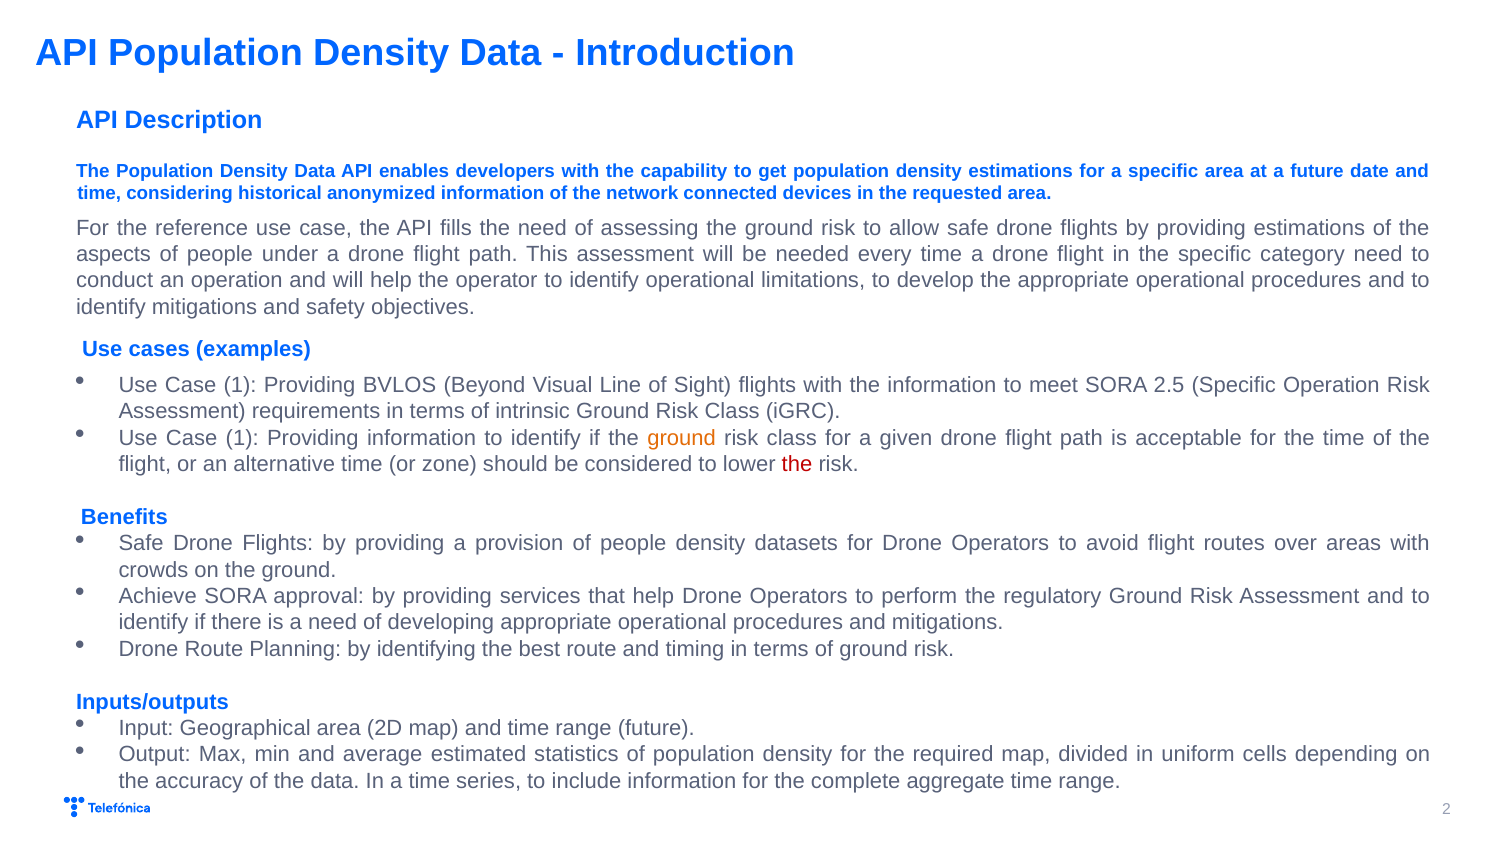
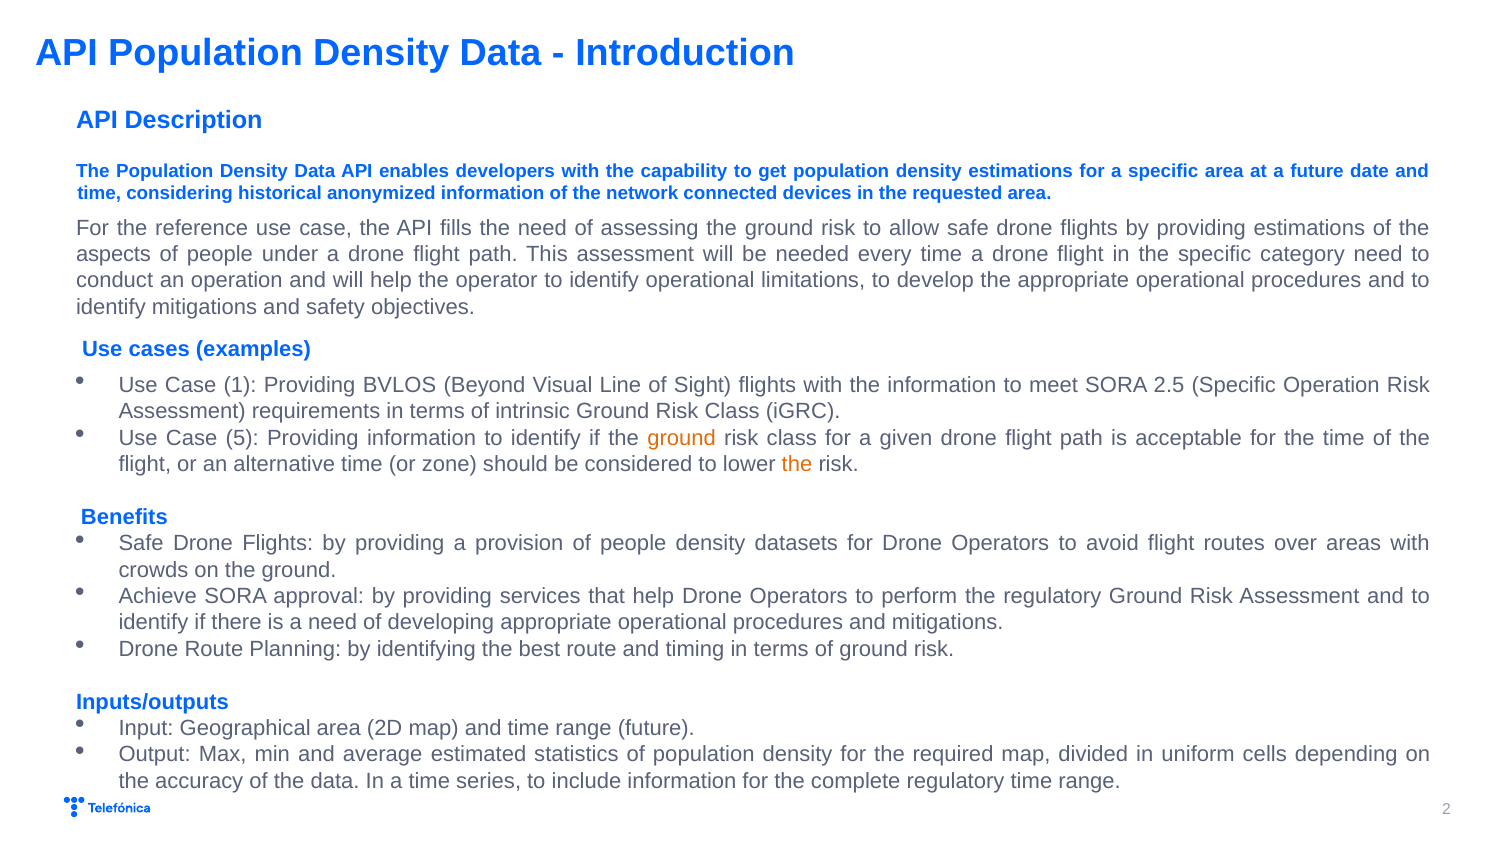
1: 1 -> 5 (242, 438)
the colour: red -> orange (797, 464)
complete aggregate: aggregate -> regulatory (955, 781)
